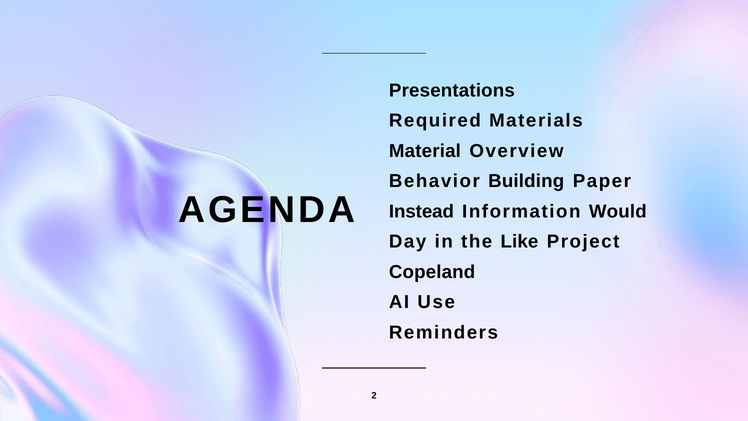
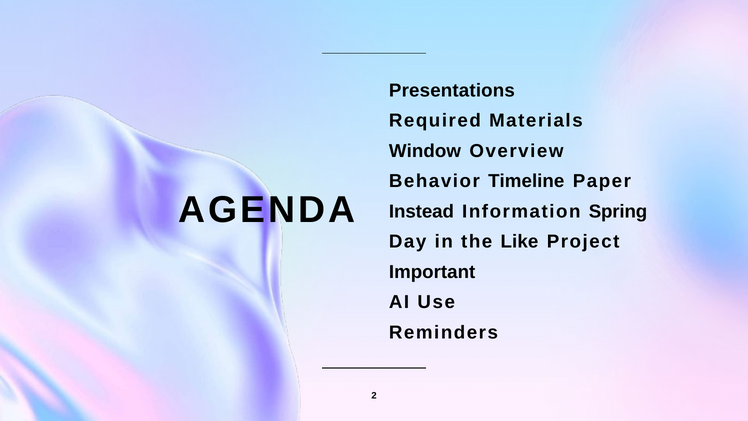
Material: Material -> Window (425, 151)
Building: Building -> Timeline (526, 181)
Would: Would -> Spring (618, 211)
Copeland: Copeland -> Important (432, 272)
